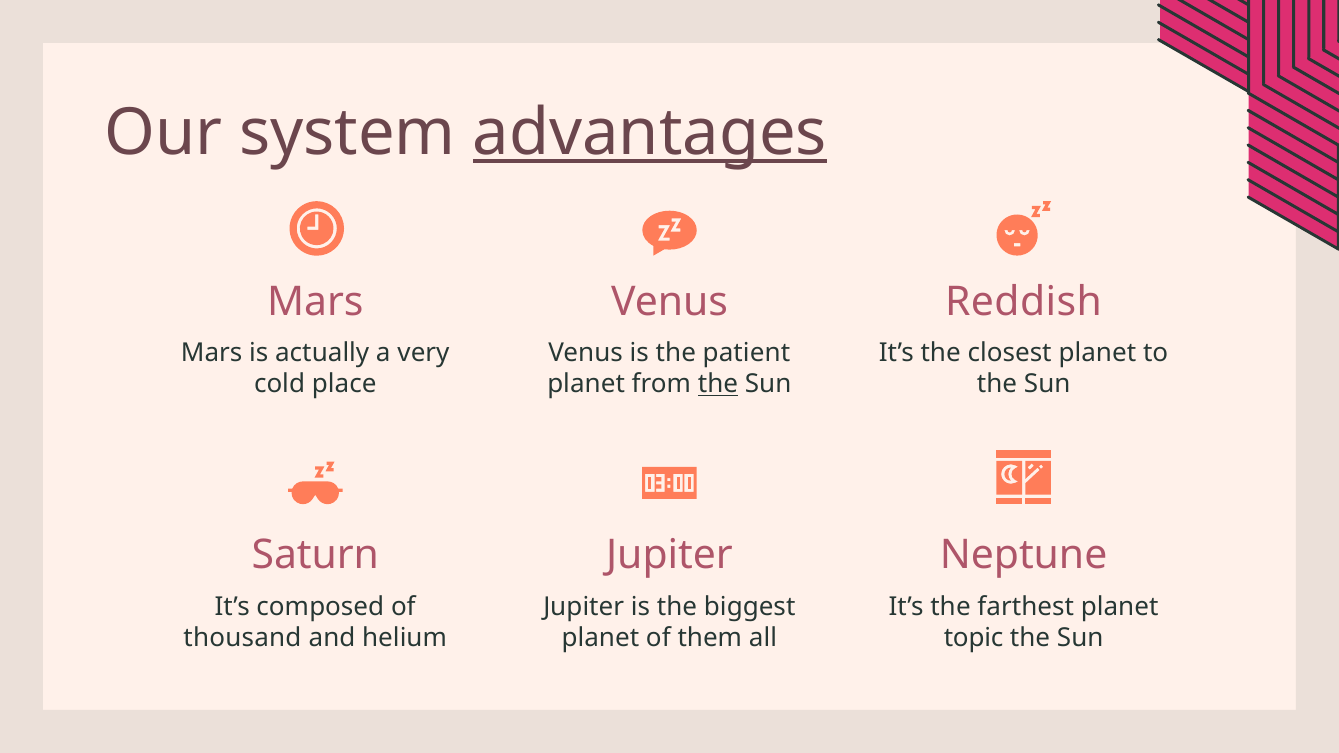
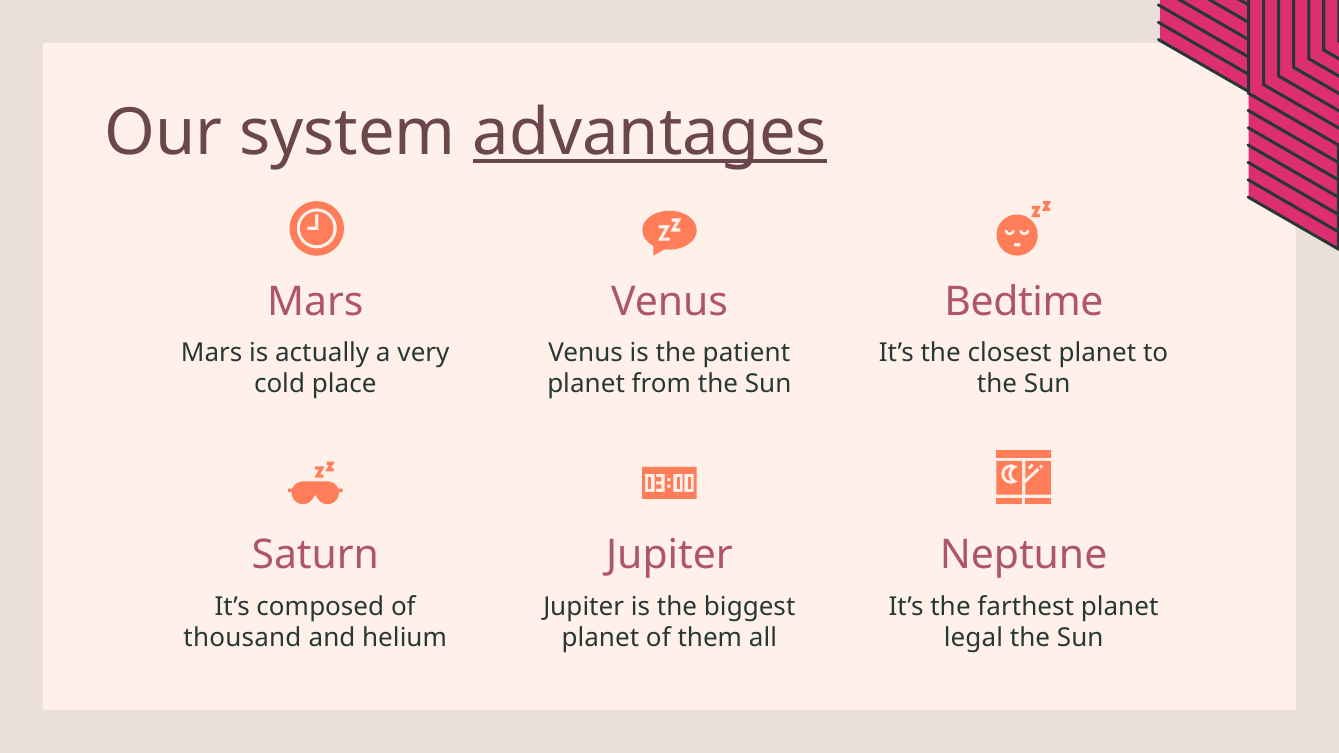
Reddish: Reddish -> Bedtime (1024, 302)
the underline: present -> none (718, 384)
topic: topic -> legal (973, 638)
